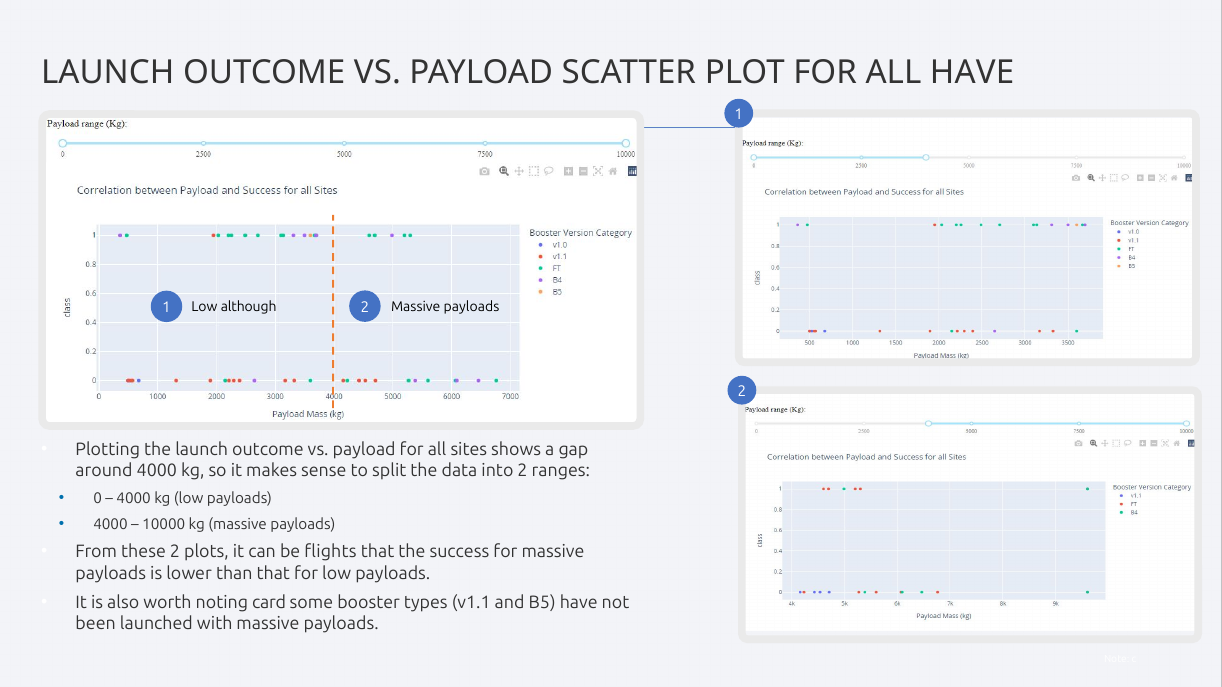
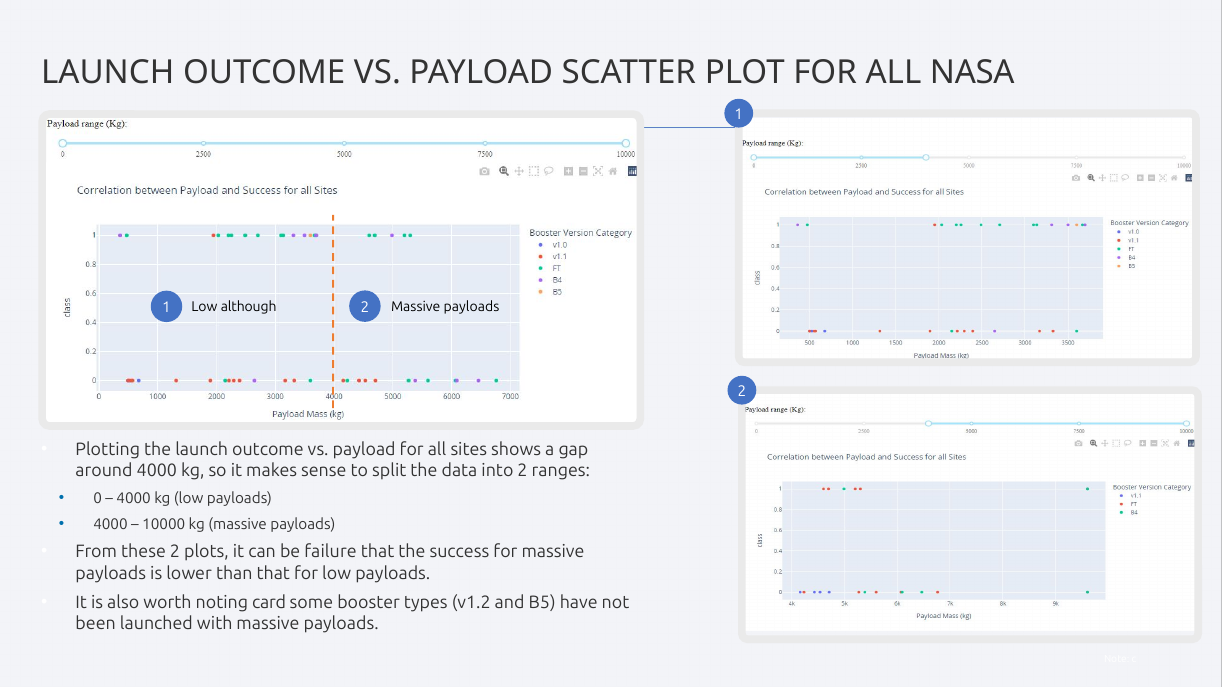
ALL HAVE: HAVE -> NASA (972, 73)
flights: flights -> failure (331, 552)
v1.1: v1.1 -> v1.2 (471, 603)
